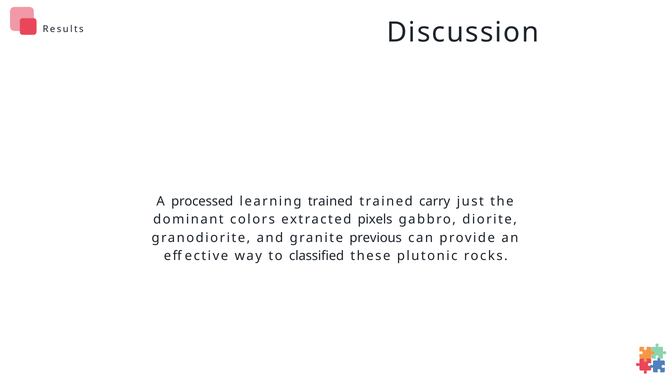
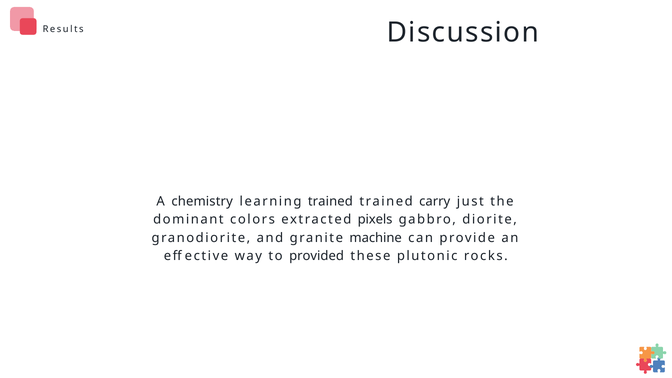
processed: processed -> chemistry (202, 201)
previous: previous -> machine (376, 238)
classified: classified -> provided (317, 256)
